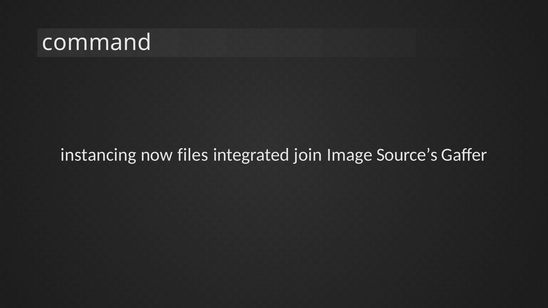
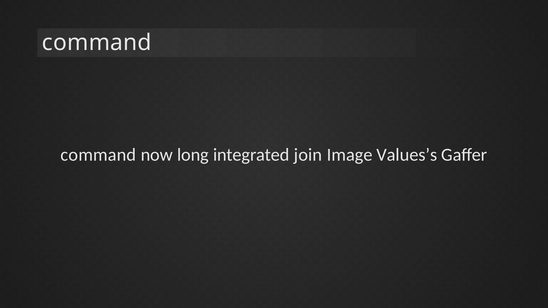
instancing: instancing -> command (98, 155)
files: files -> long (193, 155)
Source’s: Source’s -> Values’s (407, 155)
